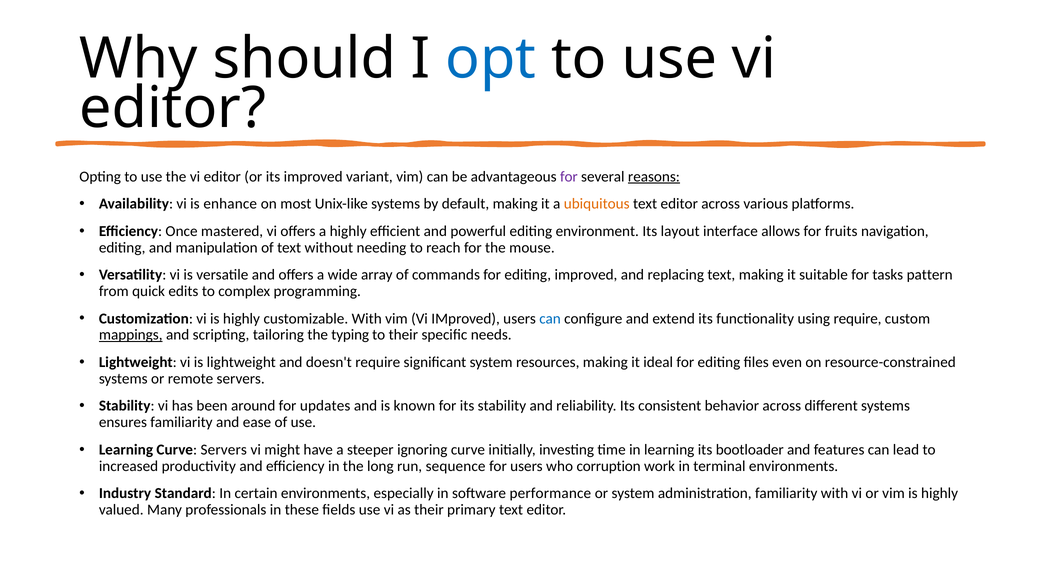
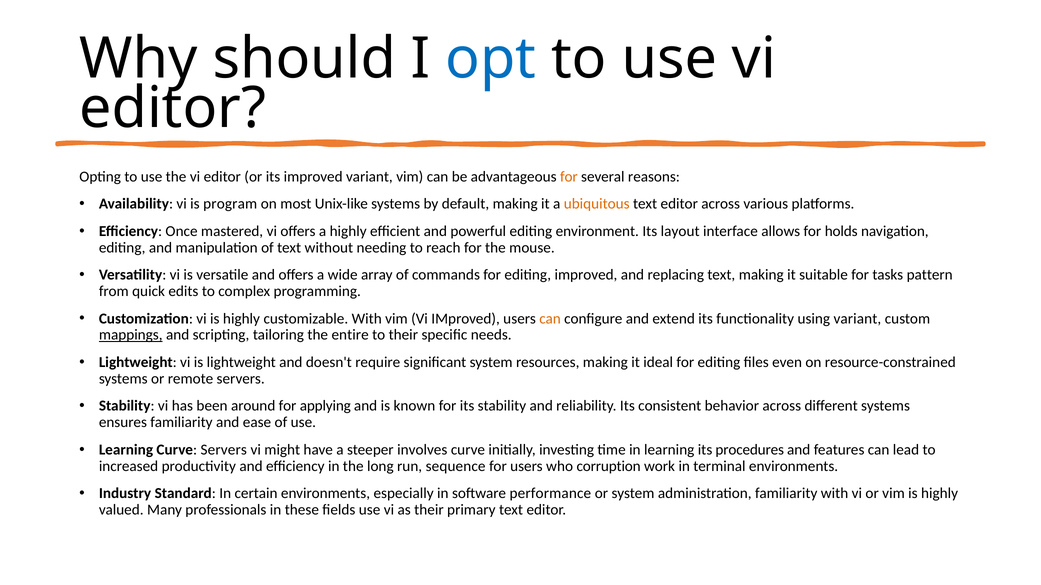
for colour: purple -> orange (569, 177)
reasons underline: present -> none (654, 177)
enhance: enhance -> program (230, 204)
fruits: fruits -> holds (841, 231)
can colour: blue -> orange (550, 319)
using require: require -> variant (857, 319)
typing: typing -> entire (350, 335)
updates: updates -> applying (325, 406)
ignoring: ignoring -> involves (422, 450)
bootloader: bootloader -> procedures (750, 450)
